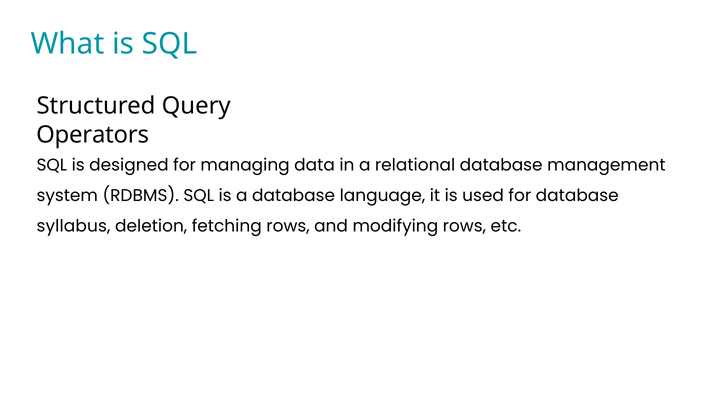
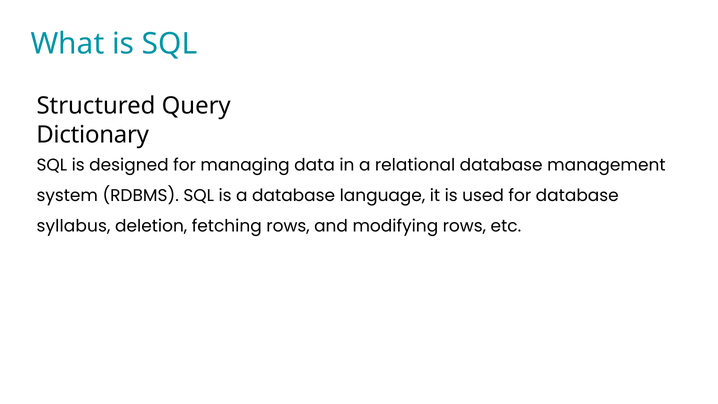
Operators: Operators -> Dictionary (93, 135)
